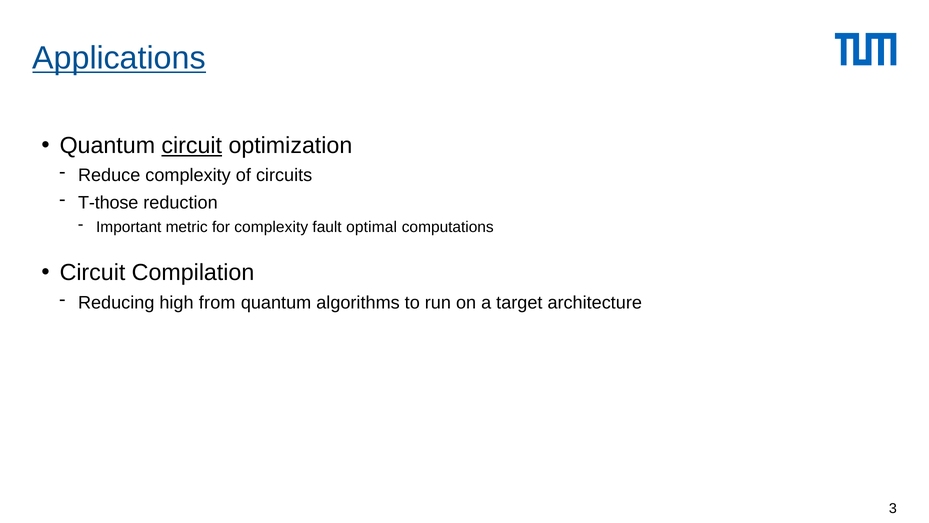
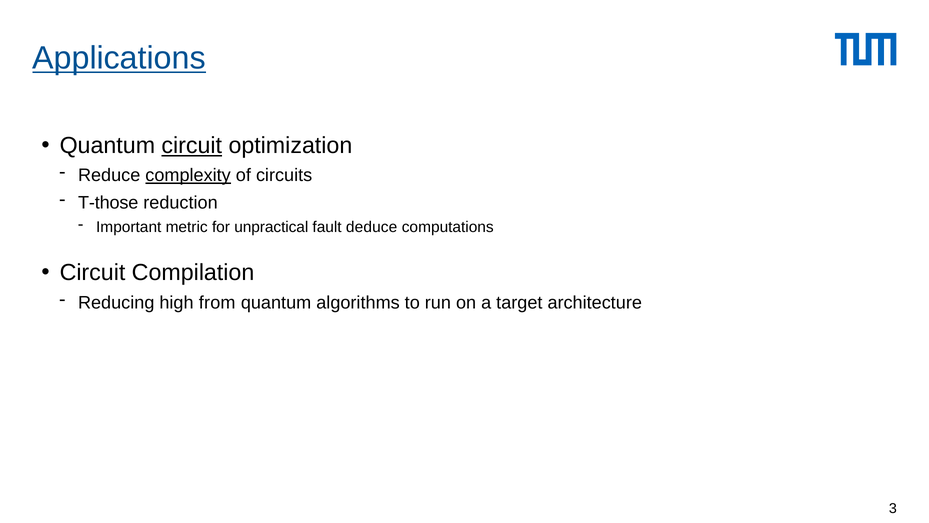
complexity underline: none -> present (188, 175)
for complexity: complexity -> unpractical (271, 227)
optimal: optimal -> deduce (372, 227)
